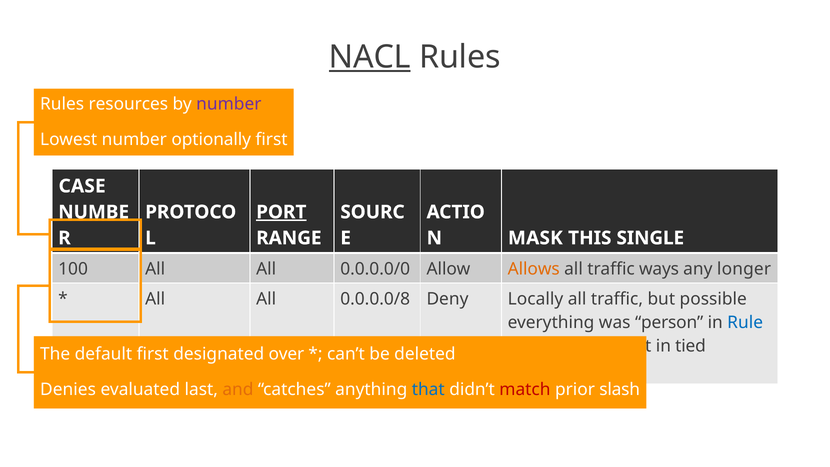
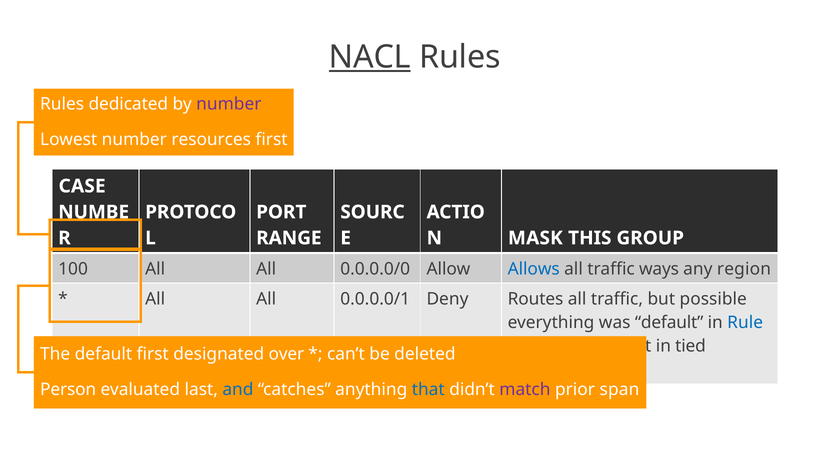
resources: resources -> dedicated (128, 104)
optionally: optionally -> resources (211, 139)
PORT underline: present -> none (281, 212)
SINGLE: SINGLE -> GROUP (650, 238)
Allows colour: orange -> blue (534, 269)
longer: longer -> region (744, 269)
0.0.0.0/8: 0.0.0.0/8 -> 0.0.0.0/1 (375, 299)
Locally: Locally -> Routes (536, 299)
was person: person -> default (669, 322)
Denies: Denies -> Person (68, 389)
and colour: orange -> blue (238, 389)
match colour: red -> purple (525, 389)
slash: slash -> span (620, 389)
